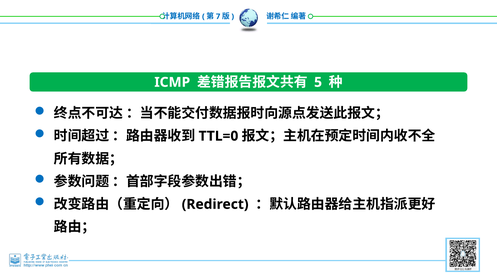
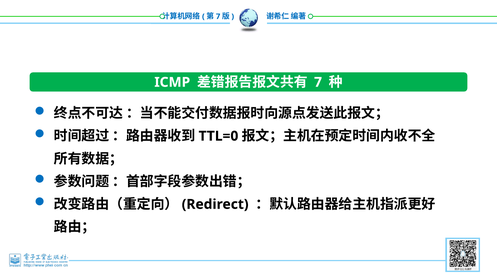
5: 5 -> 7 (318, 82)
